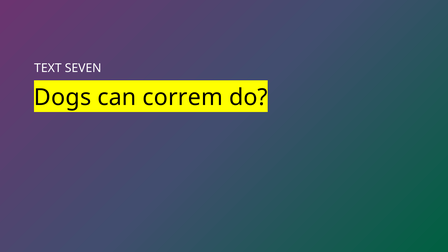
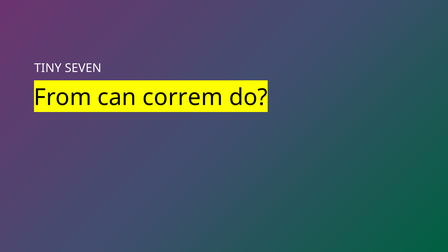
TEXT: TEXT -> TINY (48, 68)
Dogs: Dogs -> From (63, 97)
